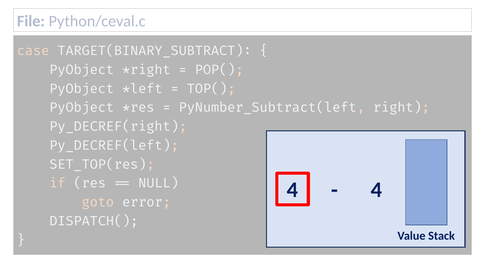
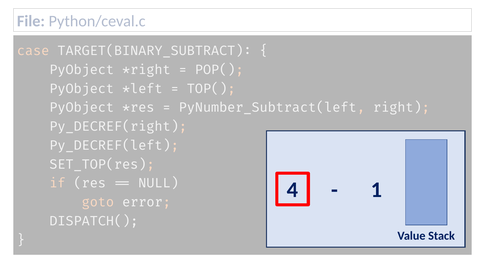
4: 4 -> 1 (377, 190)
